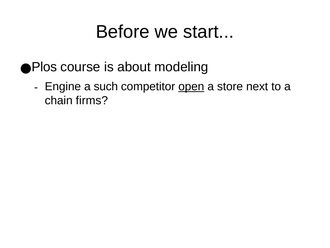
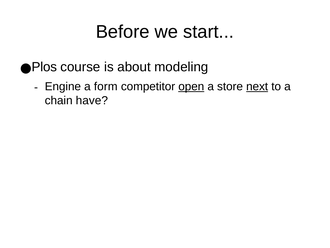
such: such -> form (106, 86)
next underline: none -> present (257, 86)
firms: firms -> have (92, 100)
